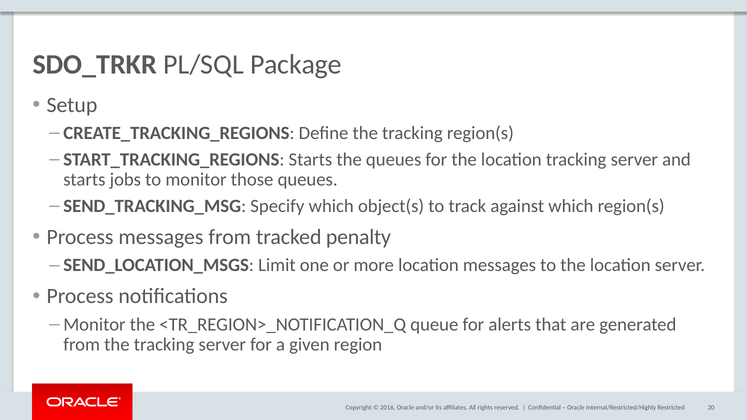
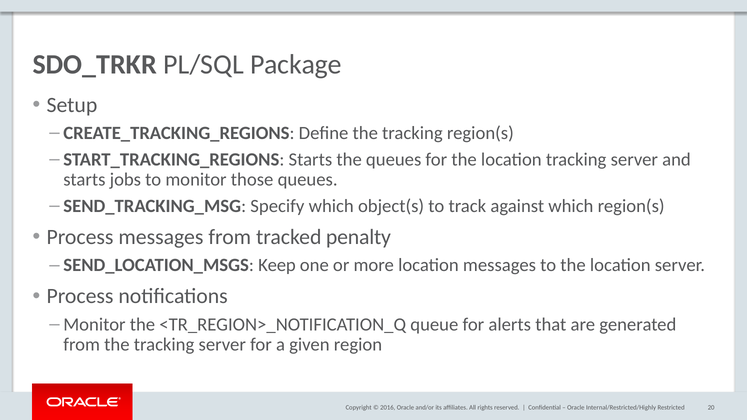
Limit: Limit -> Keep (277, 265)
